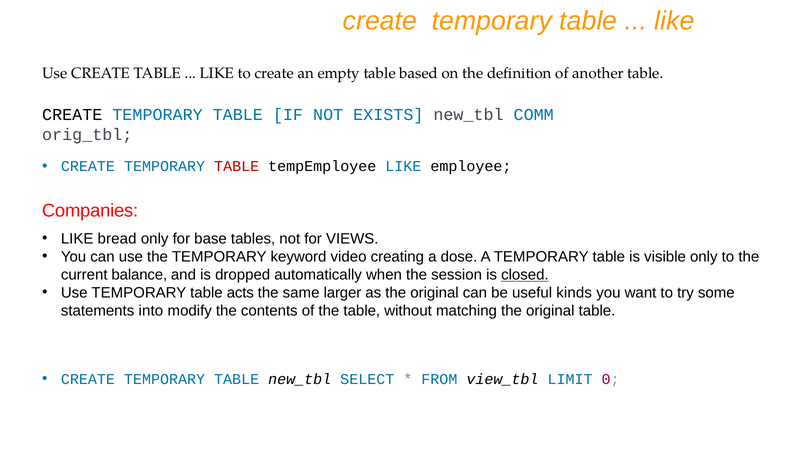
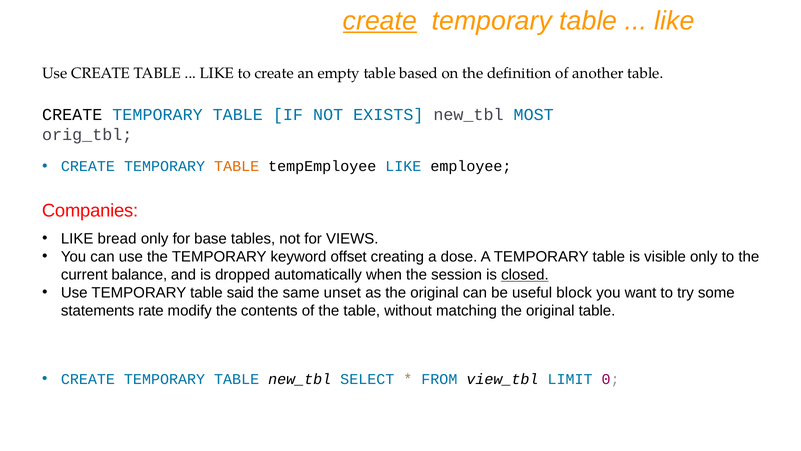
create underline: none -> present (380, 21)
COMM: COMM -> MOST (534, 115)
TABLE colour: red -> orange (237, 166)
video: video -> offset (349, 257)
acts: acts -> said (240, 293)
larger: larger -> unset (342, 293)
kinds: kinds -> block (574, 293)
into: into -> rate (151, 311)
